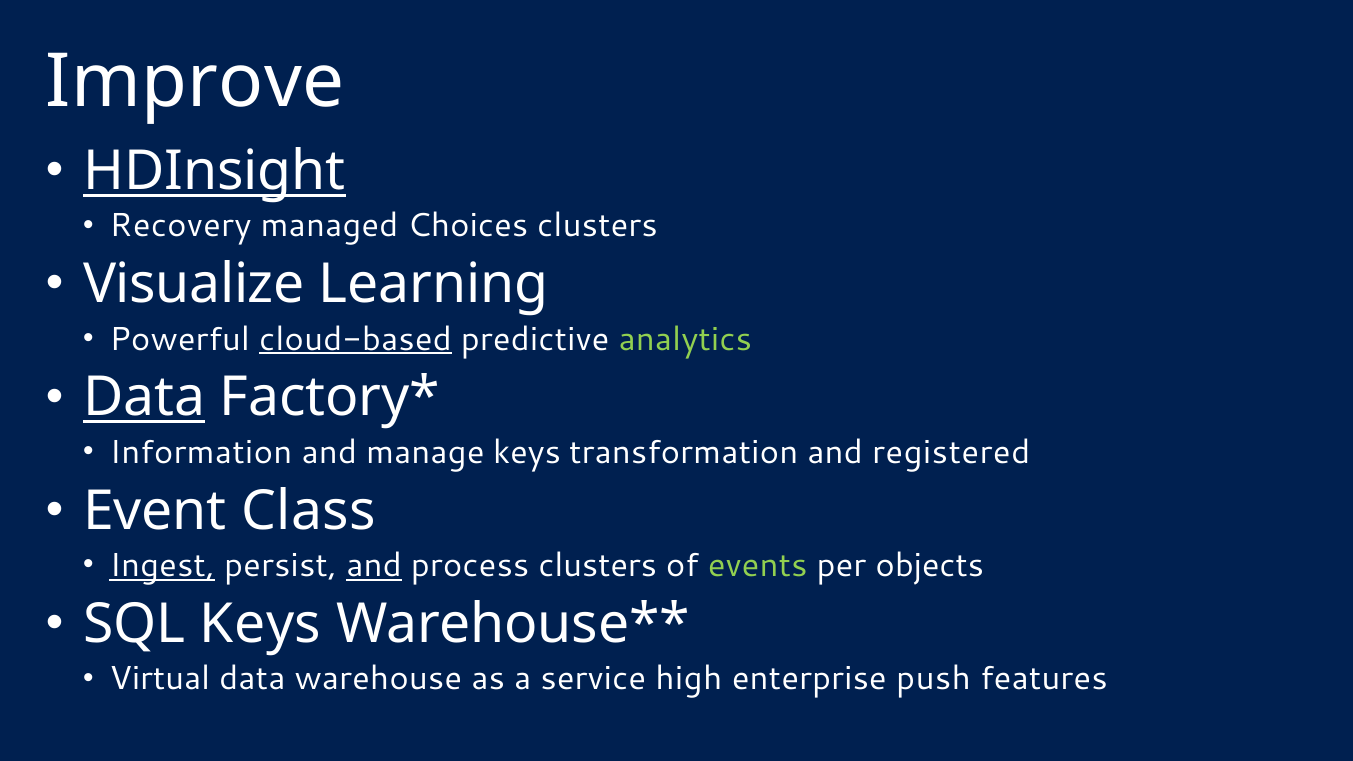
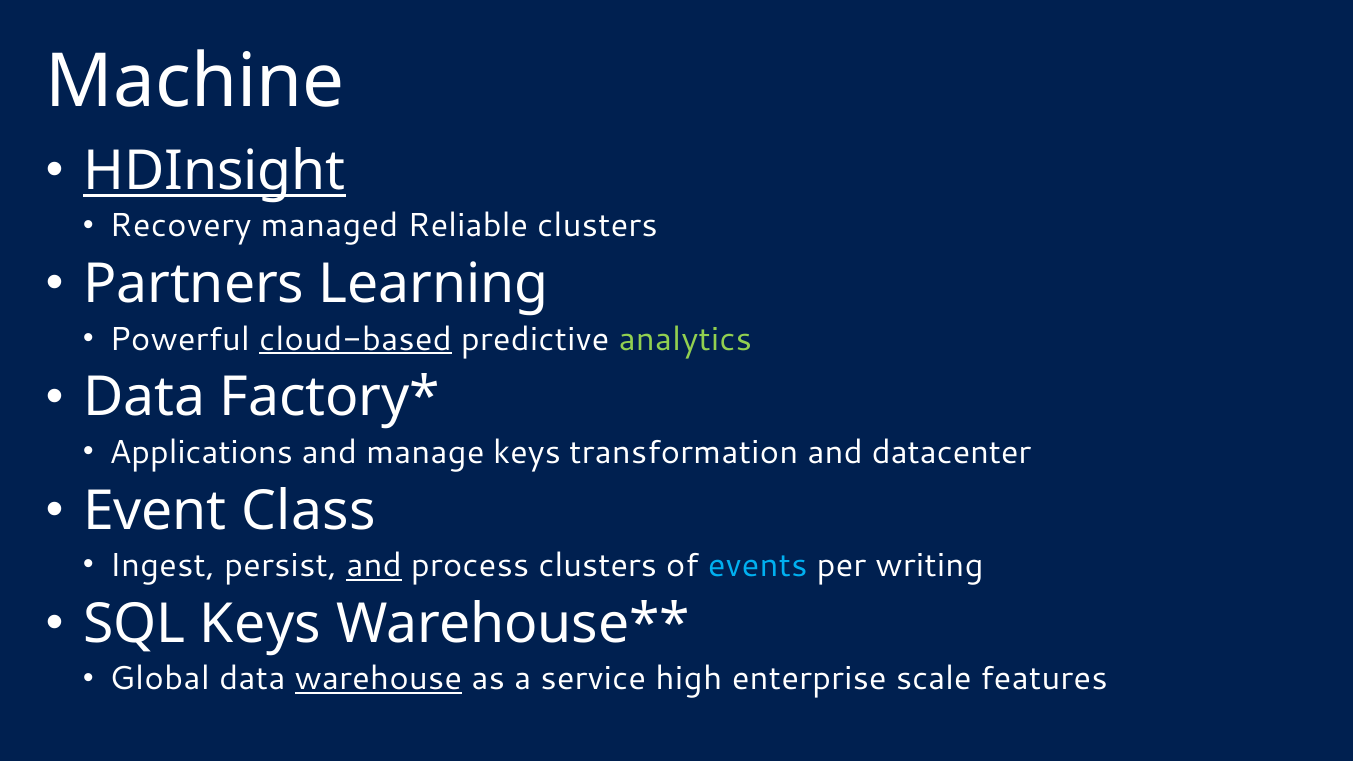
Improve: Improve -> Machine (195, 82)
Choices: Choices -> Reliable (468, 226)
Visualize: Visualize -> Partners (194, 285)
Data underline: present -> none (144, 398)
Information: Information -> Applications (201, 452)
registered: registered -> datacenter (952, 452)
Ingest underline: present -> none (162, 565)
events colour: light green -> light blue (758, 565)
objects: objects -> writing (930, 565)
Virtual: Virtual -> Global (160, 679)
warehouse underline: none -> present (378, 679)
push: push -> scale (934, 679)
